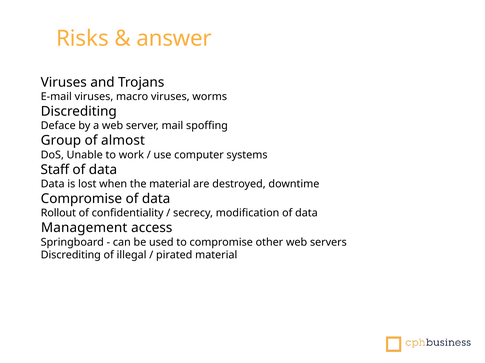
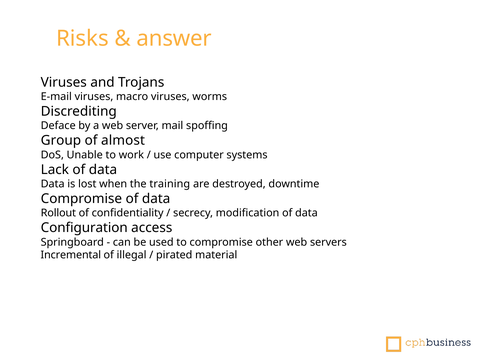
Staff: Staff -> Lack (55, 170)
the material: material -> training (170, 184)
Management: Management -> Configuration (84, 228)
Discrediting: Discrediting -> Incremental (71, 255)
